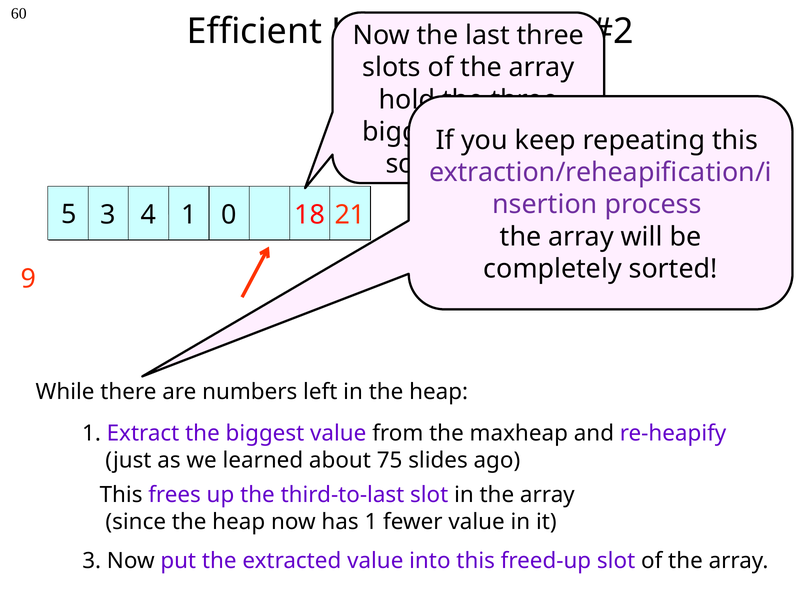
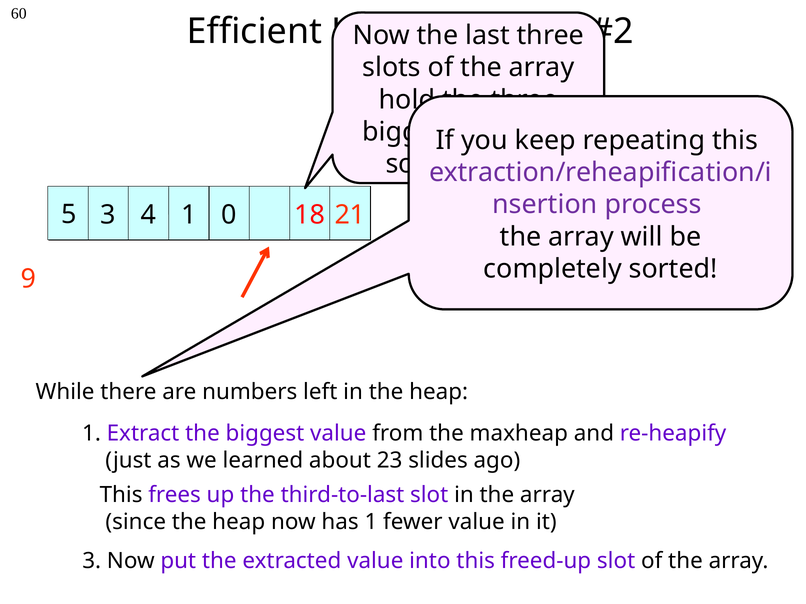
75: 75 -> 23 (390, 460)
